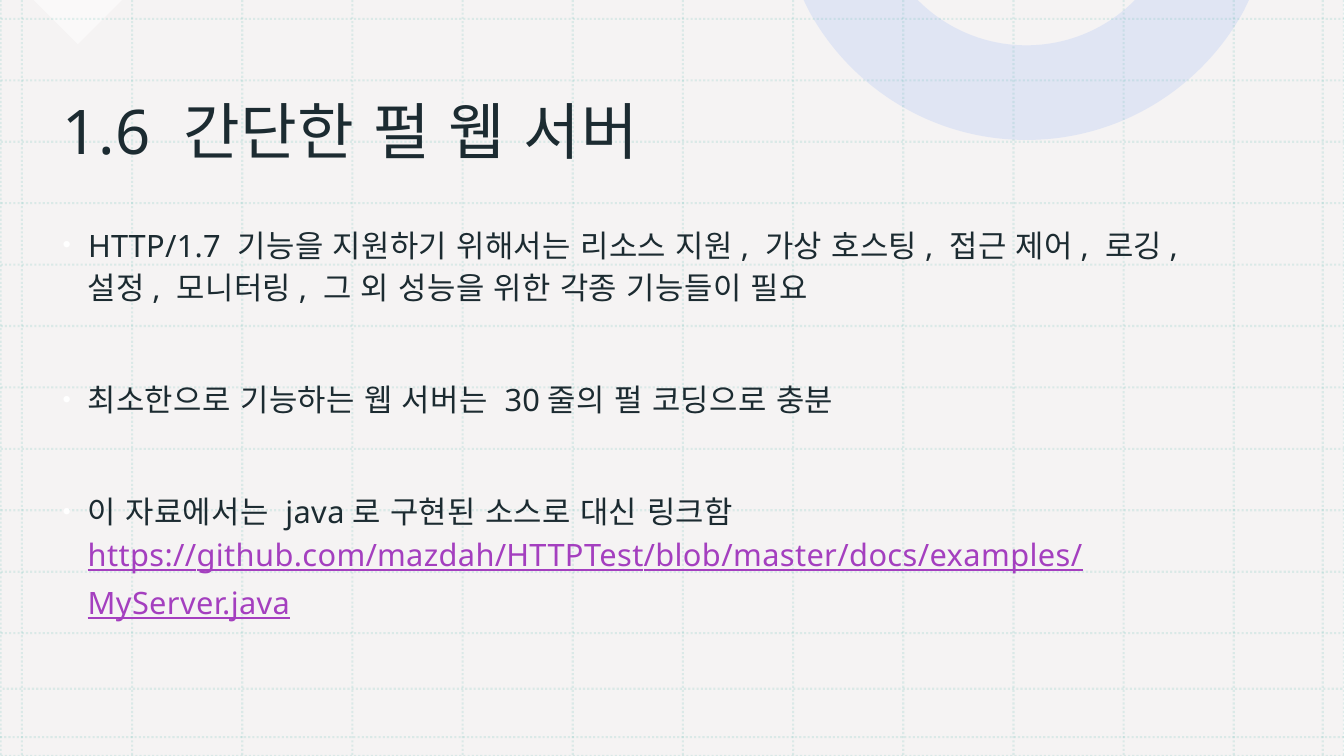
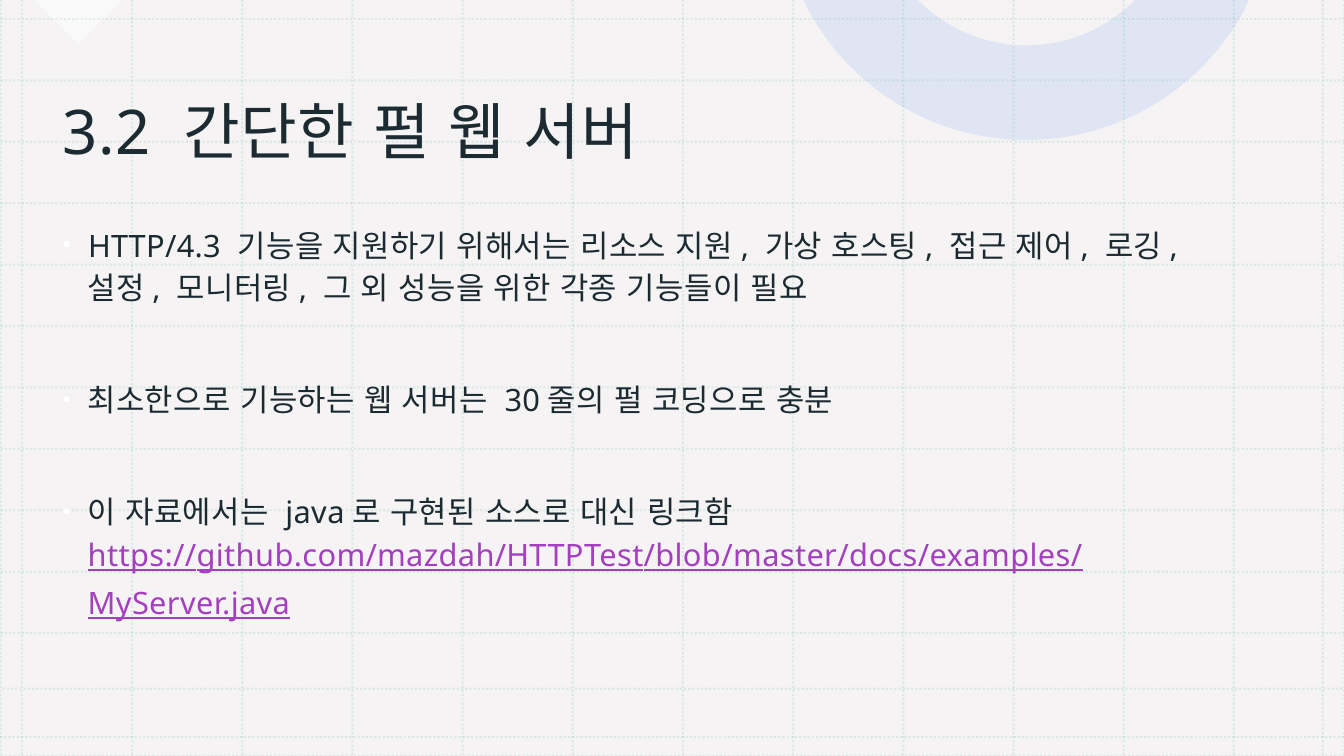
1.6: 1.6 -> 3.2 (106, 134)
HTTP/1.7: HTTP/1.7 -> HTTP/4.3 (154, 247)
